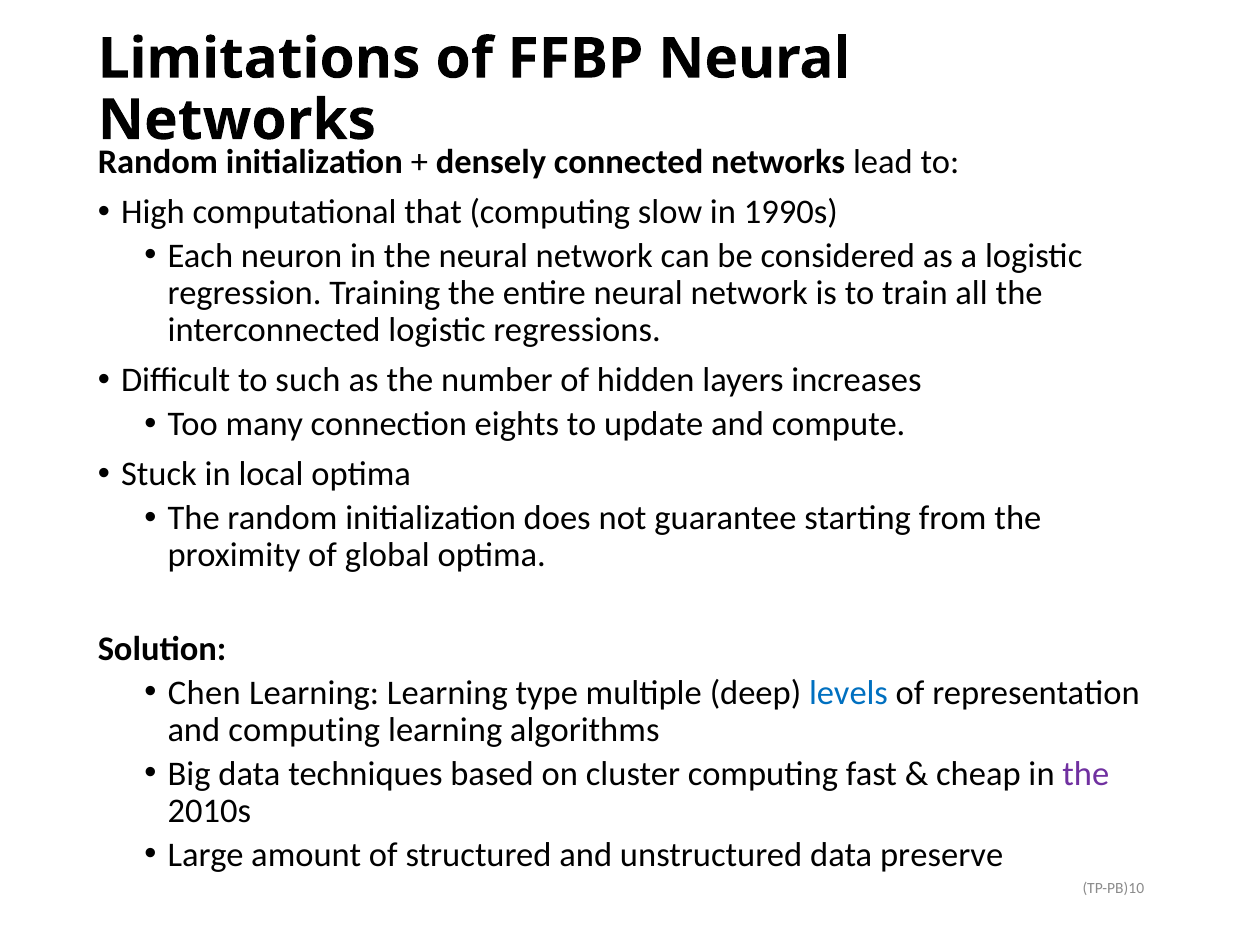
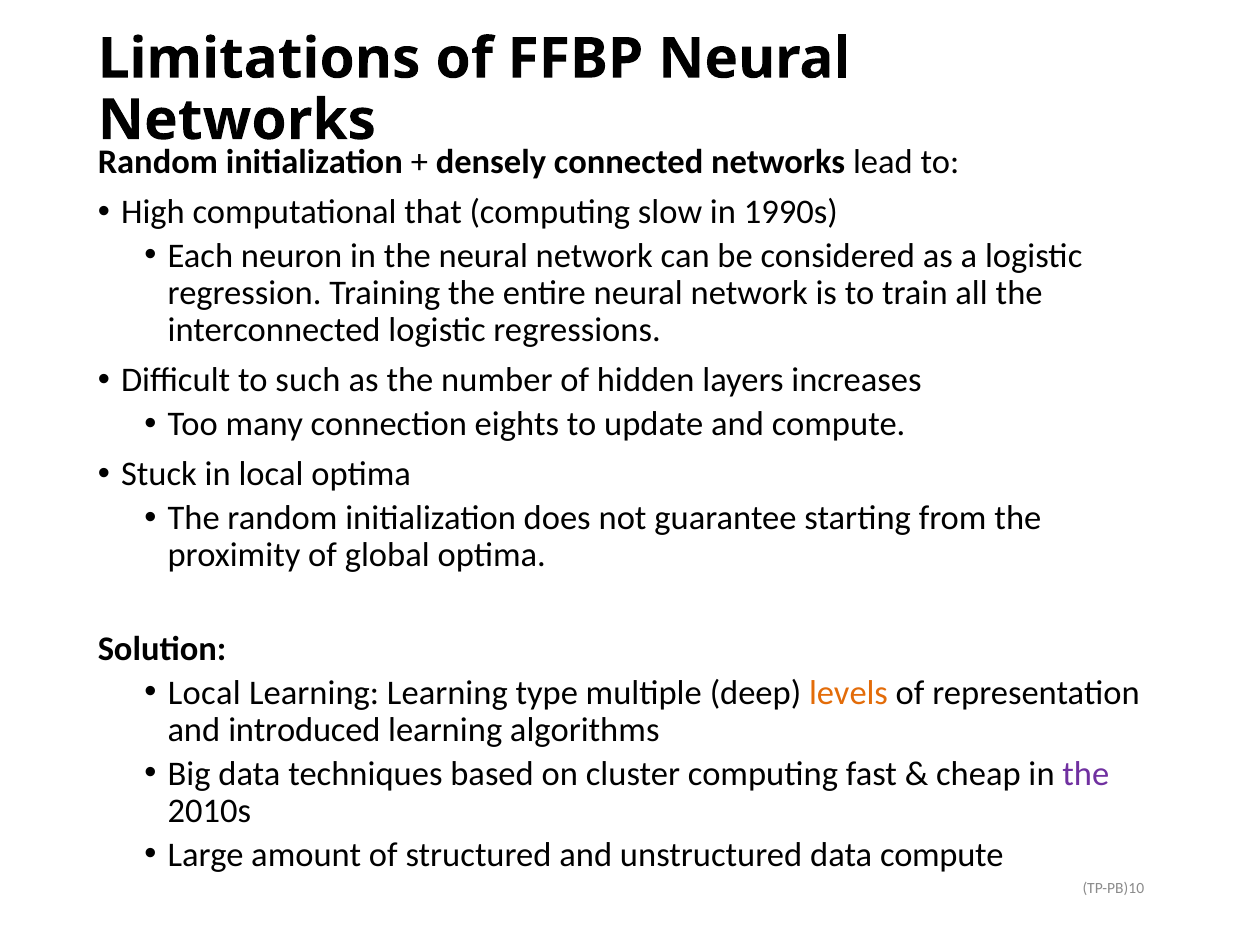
Chen: Chen -> Local (204, 693)
levels colour: blue -> orange (848, 693)
and computing: computing -> introduced (304, 731)
data preserve: preserve -> compute (942, 855)
